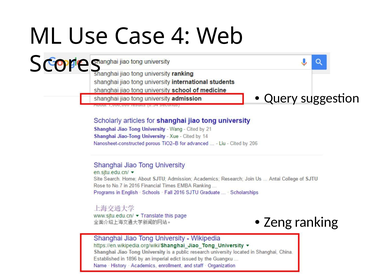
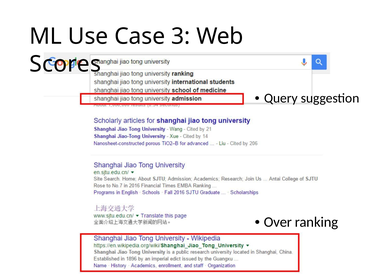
4: 4 -> 3 (181, 36)
Zeng: Zeng -> Over (278, 222)
